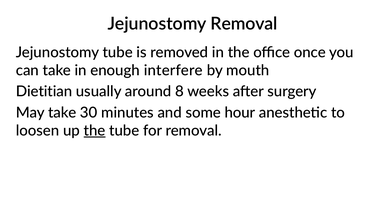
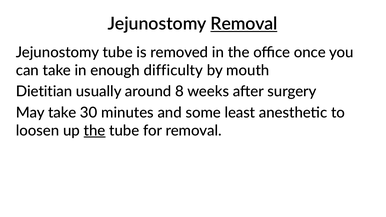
Removal underline: none -> present (244, 24)
interfere: interfere -> difficulty (173, 71)
hour: hour -> least (240, 113)
